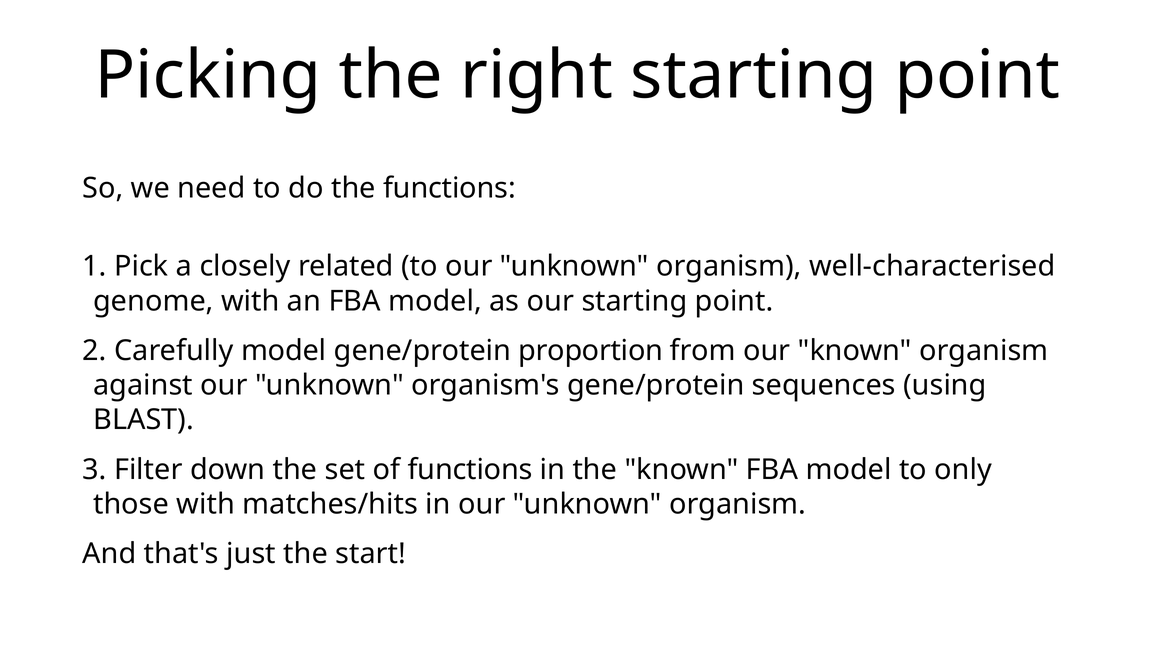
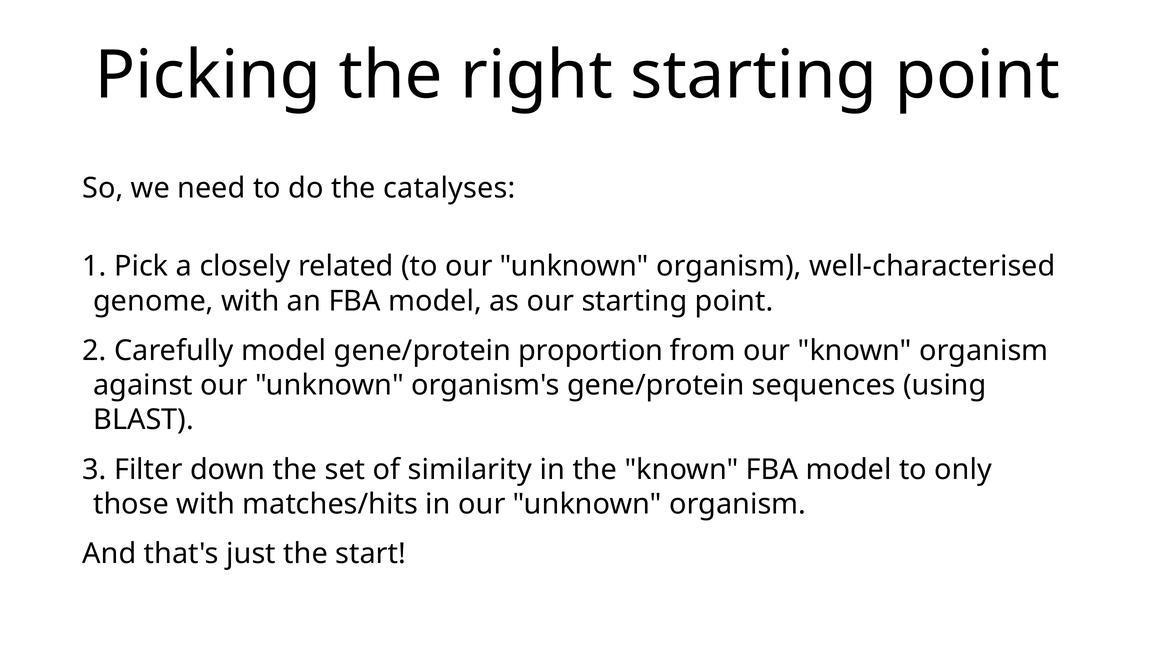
the functions: functions -> catalyses (449, 188)
of functions: functions -> similarity (470, 470)
